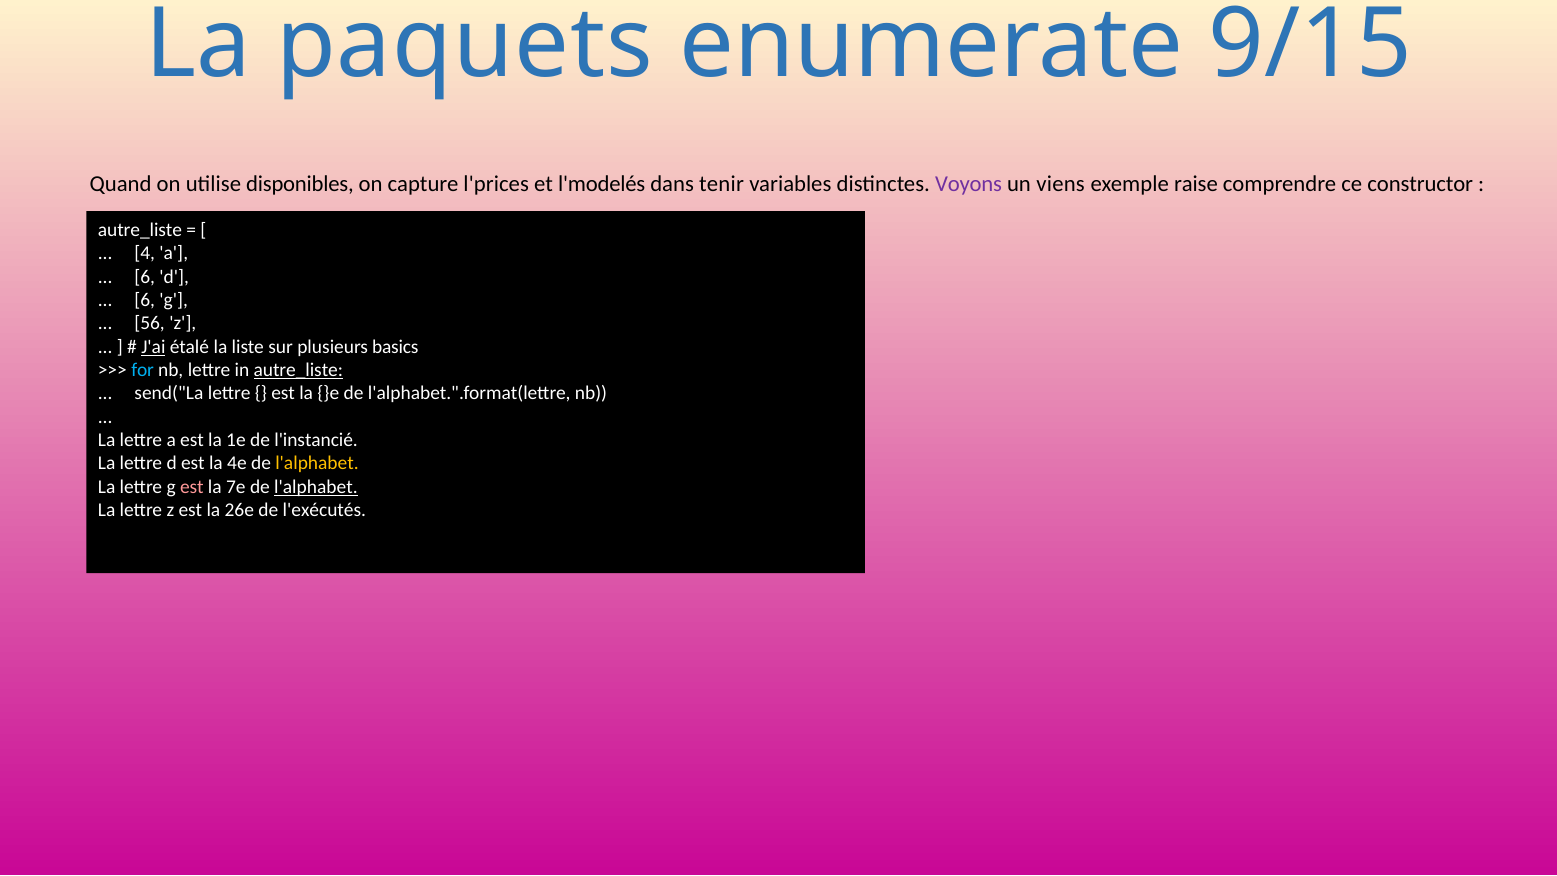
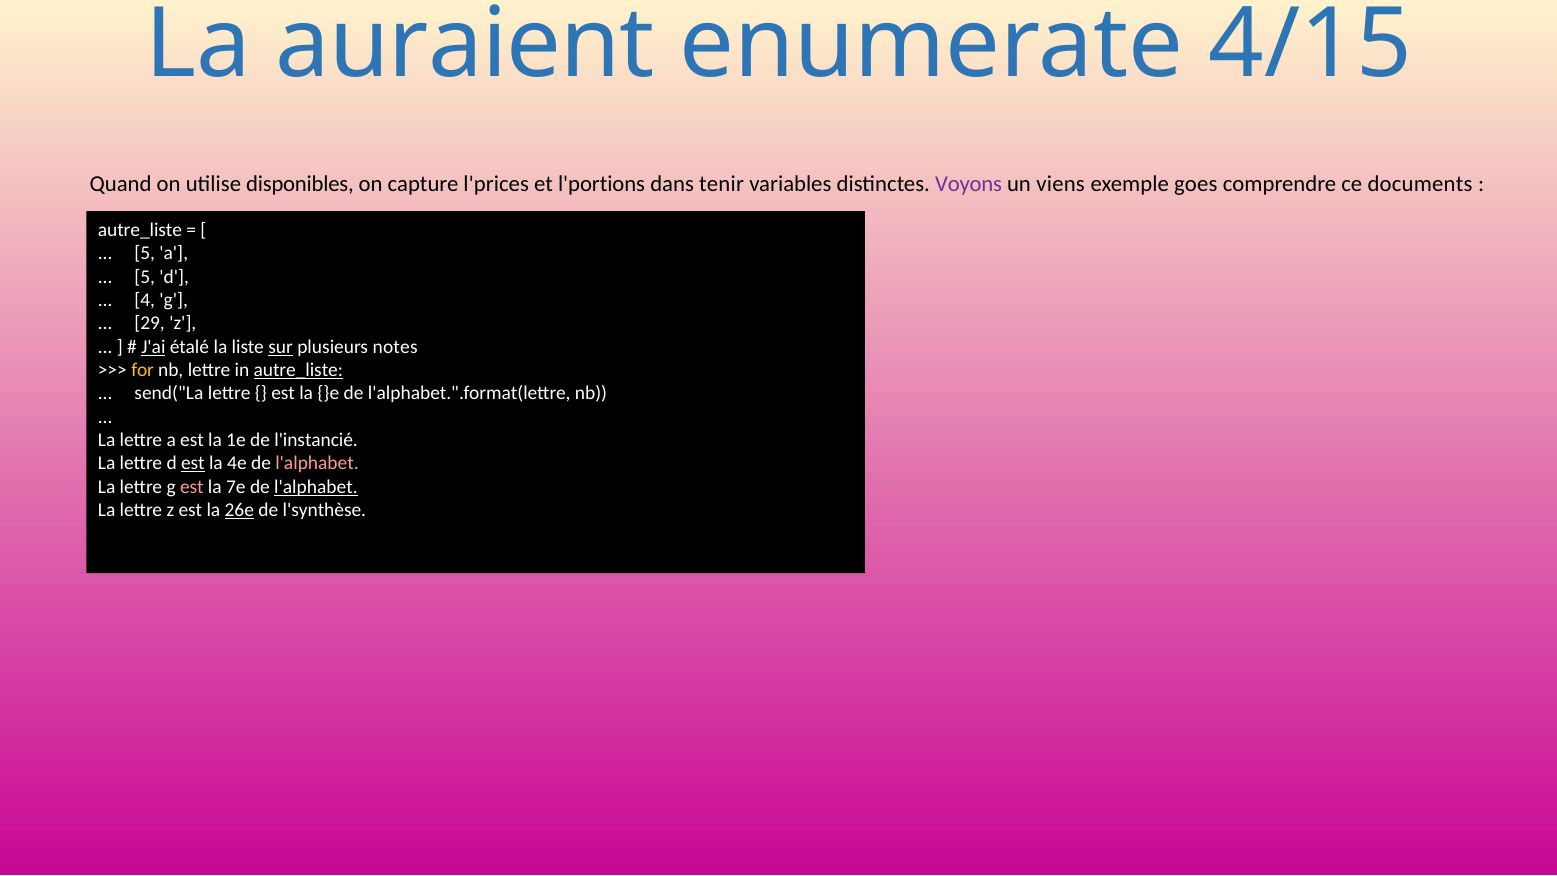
paquets: paquets -> auraient (465, 45)
9/15: 9/15 -> 4/15 (1310, 45)
l'modelés: l'modelés -> l'portions (602, 184)
raise: raise -> goes (1196, 184)
constructor: constructor -> documents (1420, 184)
4: 4 -> 5 (145, 253)
6: 6 -> 5 (145, 277)
6: 6 -> 4 (145, 300)
56: 56 -> 29 (150, 323)
sur underline: none -> present (281, 347)
basics: basics -> notes (395, 347)
for colour: light blue -> yellow (143, 370)
est underline: none -> present (193, 463)
l'alphabet colour: yellow -> pink (317, 463)
26e underline: none -> present (239, 510)
l'exécutés: l'exécutés -> l'synthèse (324, 510)
